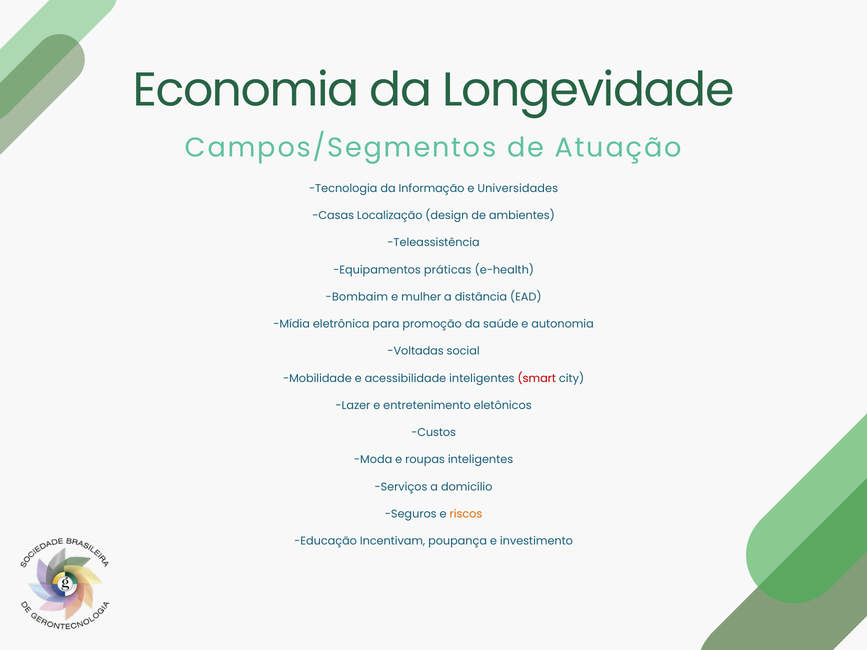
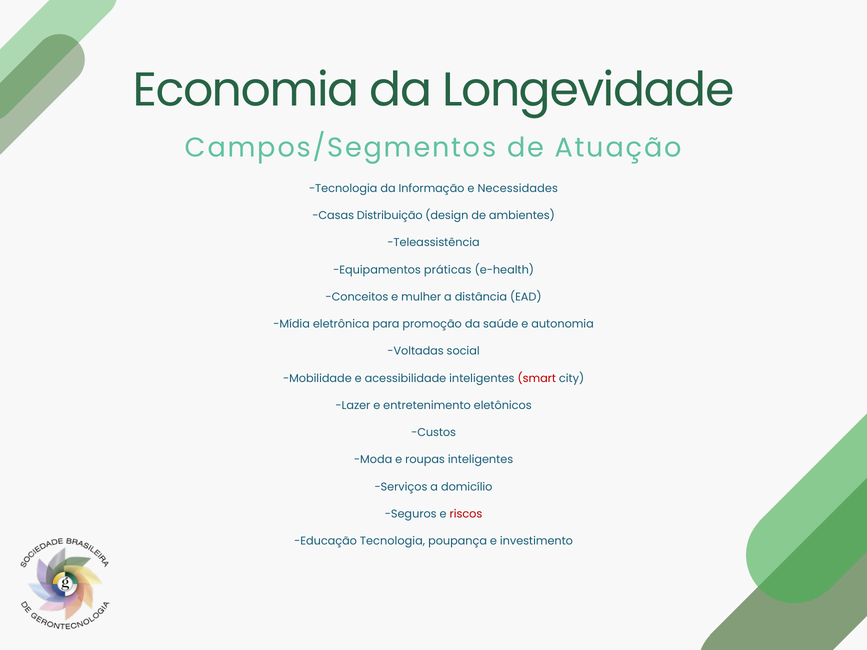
Universidades: Universidades -> Necessidades (518, 189)
Localização: Localização -> Distribuição (390, 216)
Bombaim: Bombaim -> Conceitos (357, 297)
riscos colour: orange -> red (466, 514)
Educação Incentivam: Incentivam -> Tecnologia (393, 541)
